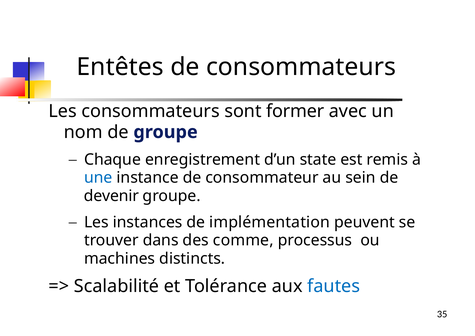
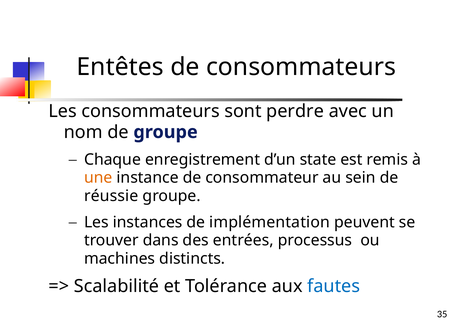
former: former -> perdre (295, 111)
une colour: blue -> orange (98, 178)
devenir: devenir -> réussie (111, 196)
comme: comme -> entrées (243, 240)
